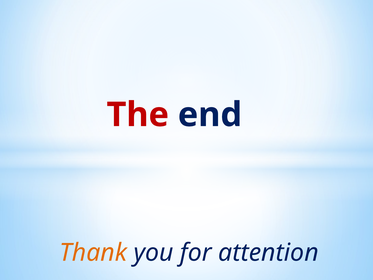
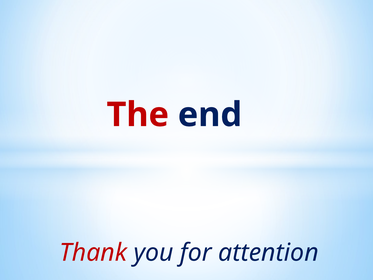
Thank colour: orange -> red (93, 252)
